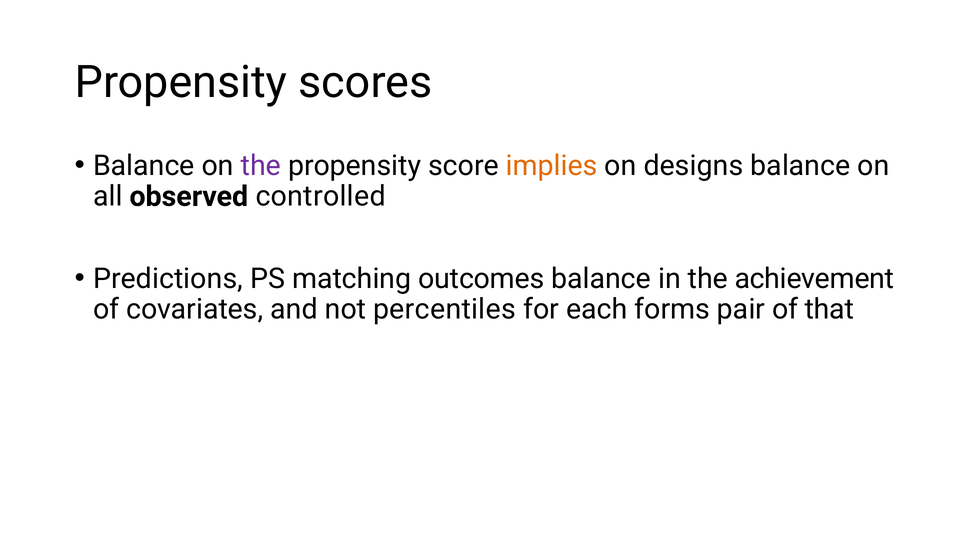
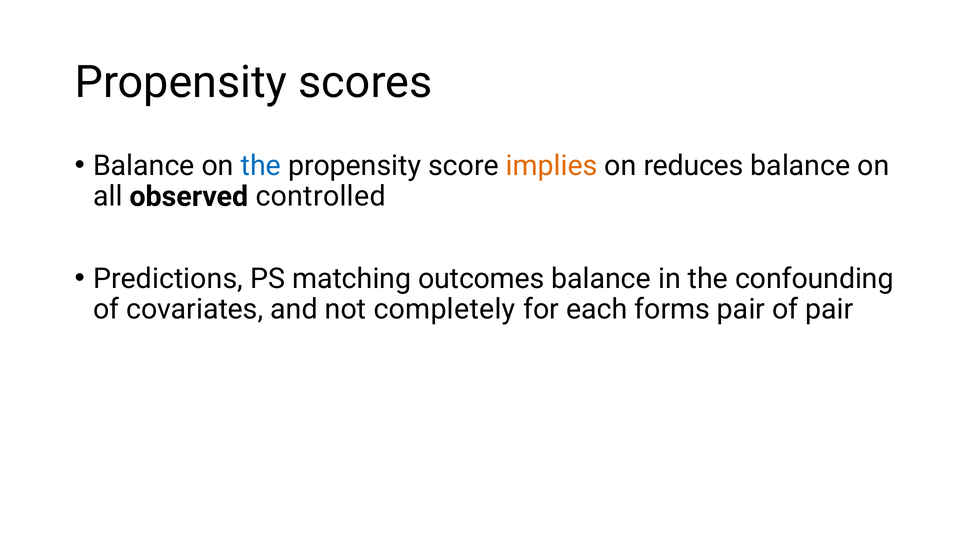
the colour: purple -> blue (261, 166)
designs: designs -> reduces (694, 166)
achievement: achievement -> confounding (814, 279)
percentiles: percentiles -> completely (444, 310)
of that: that -> pair (829, 310)
